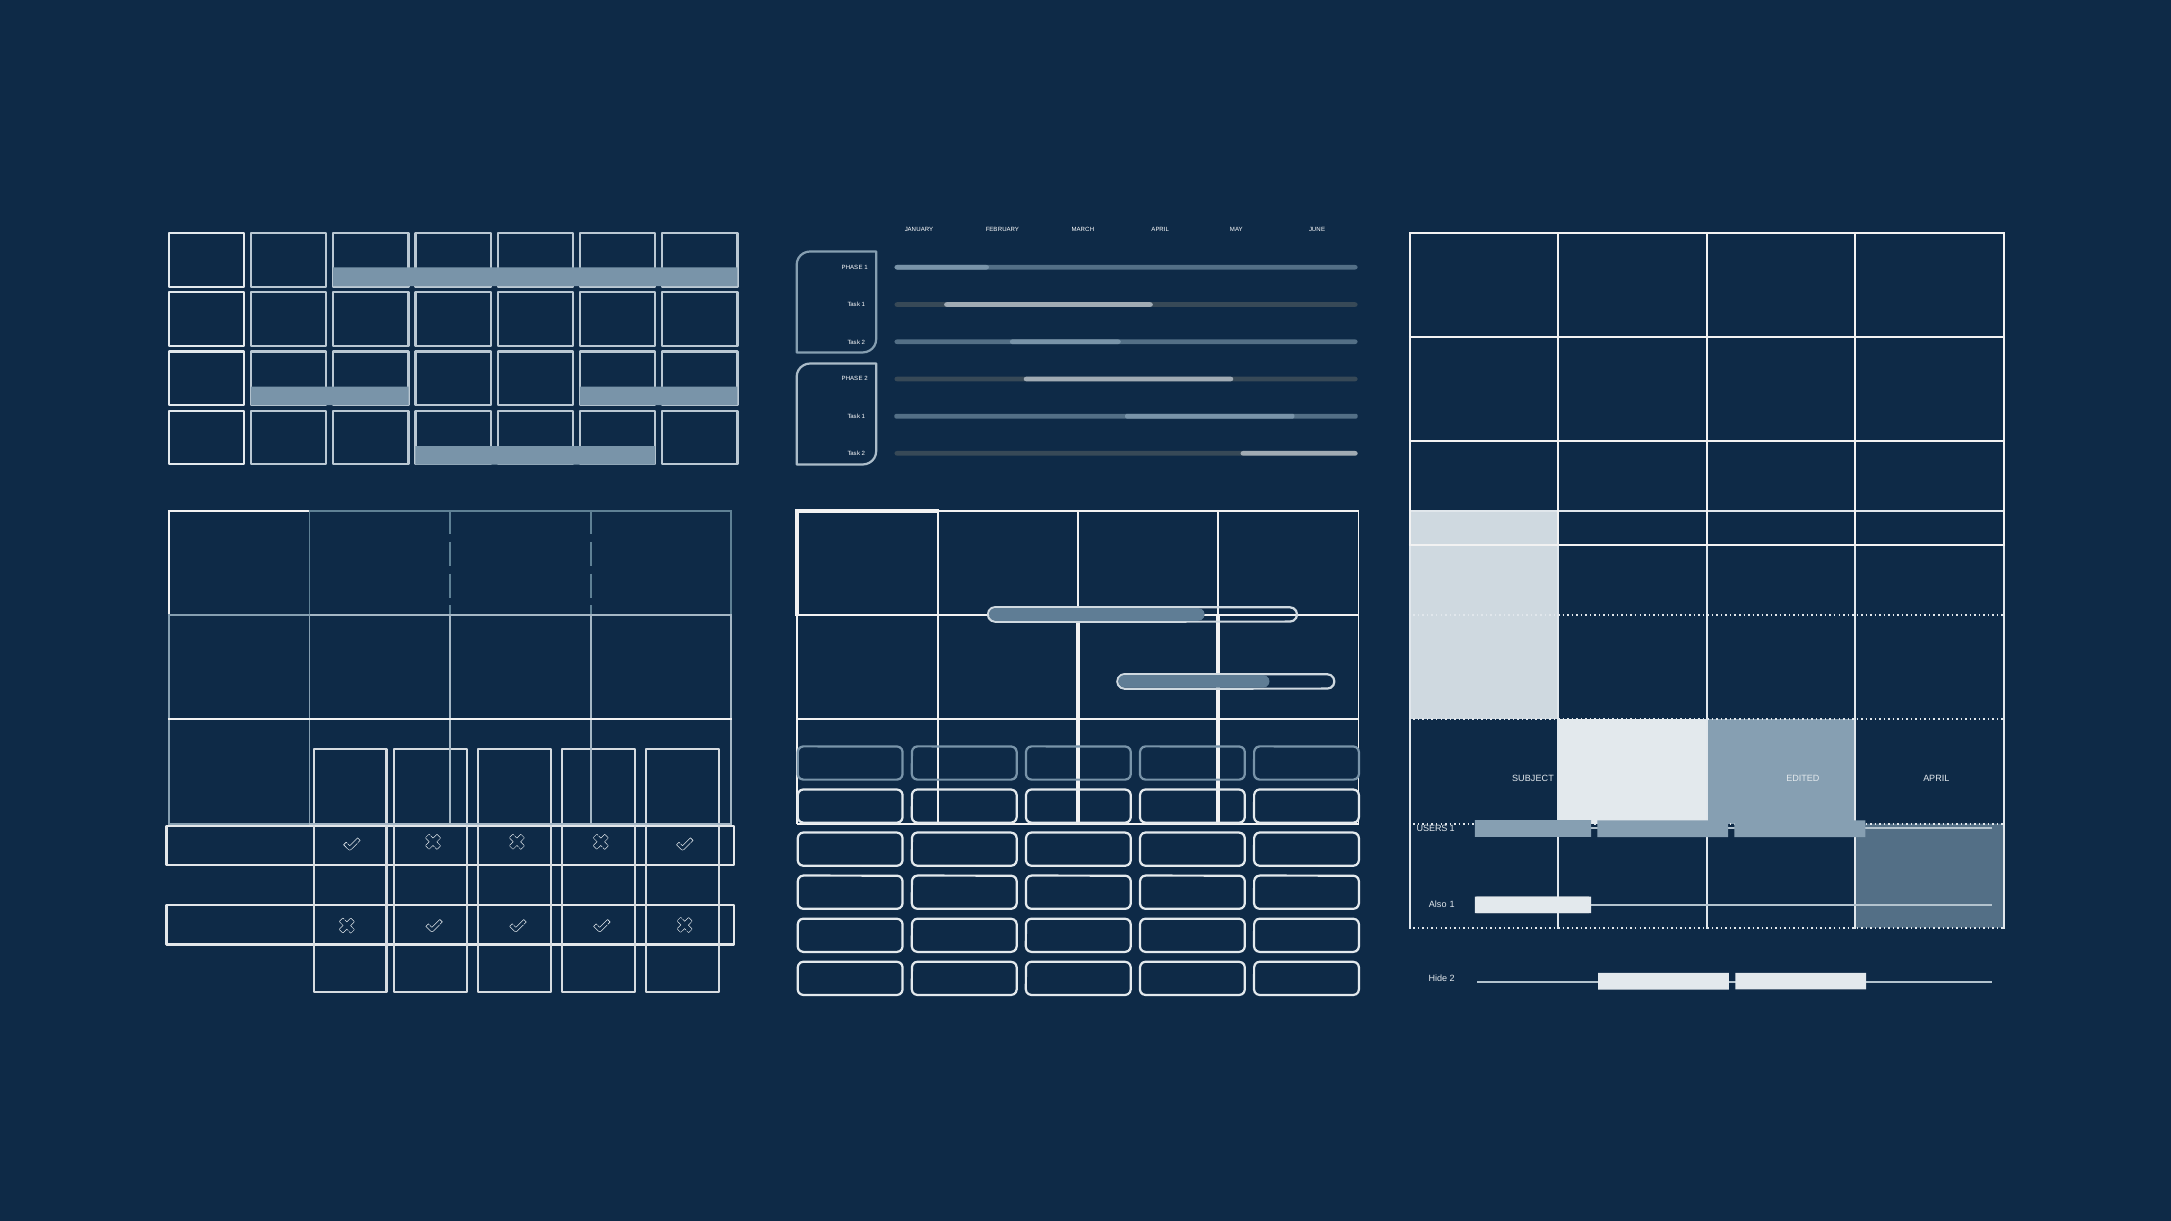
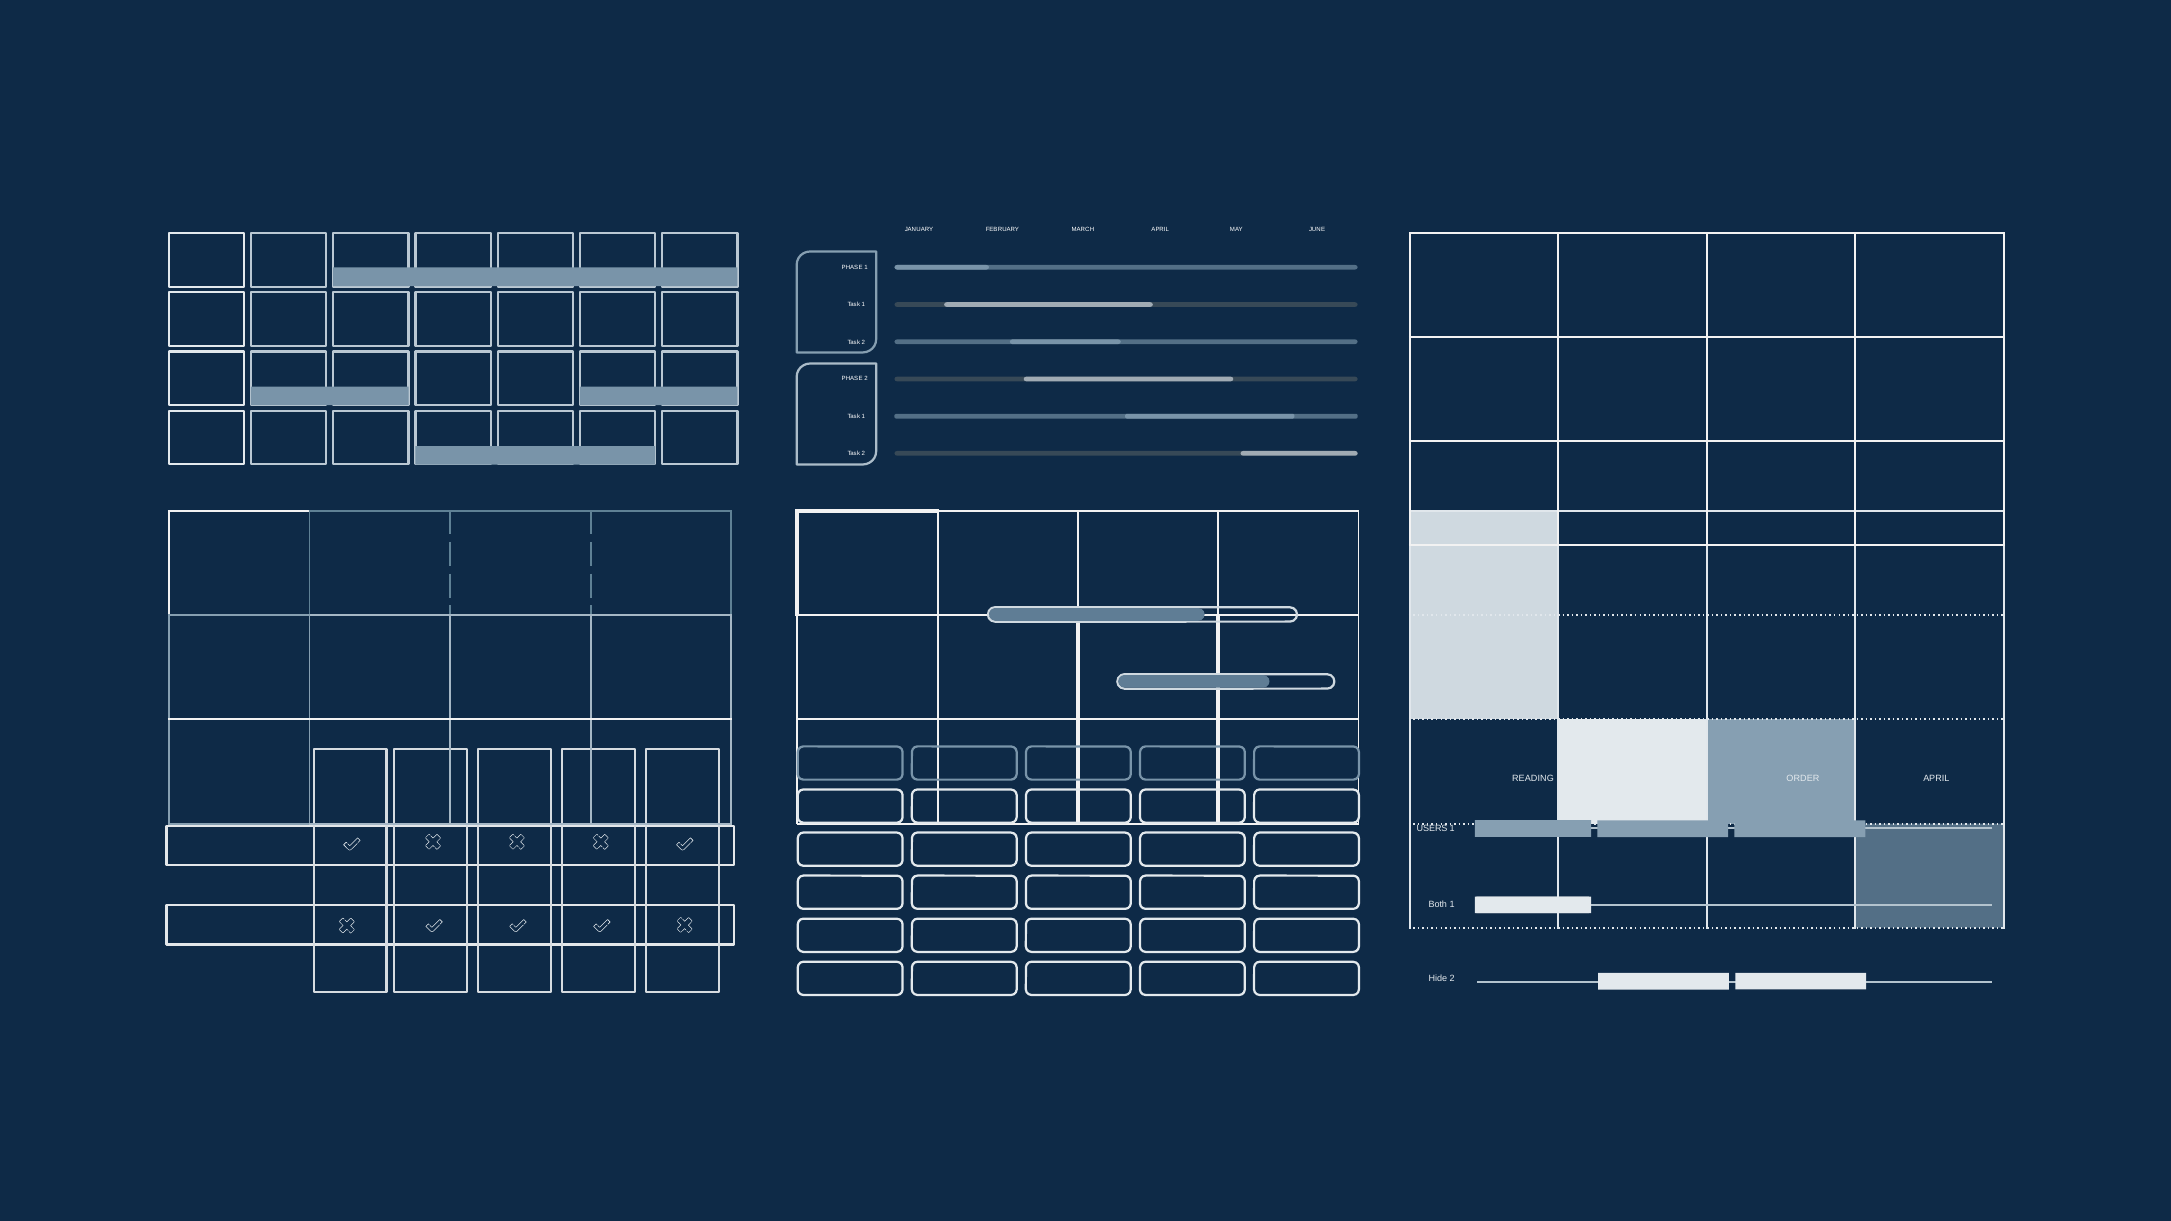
SUBJECT: SUBJECT -> READING (1533, 779)
EDITED: EDITED -> ORDER (1803, 779)
Also: Also -> Both (1438, 904)
